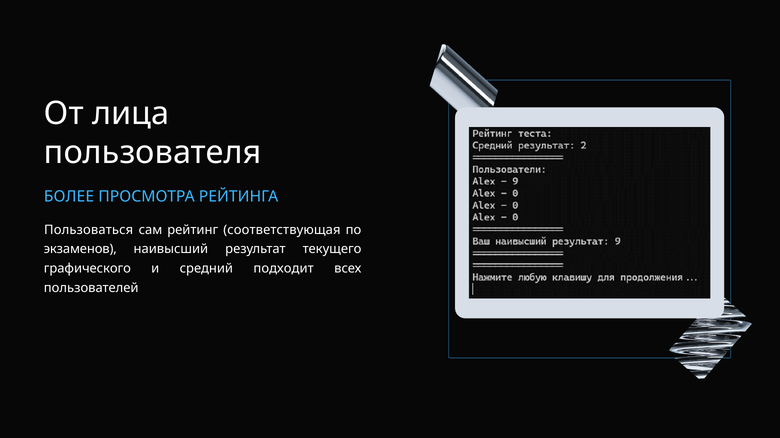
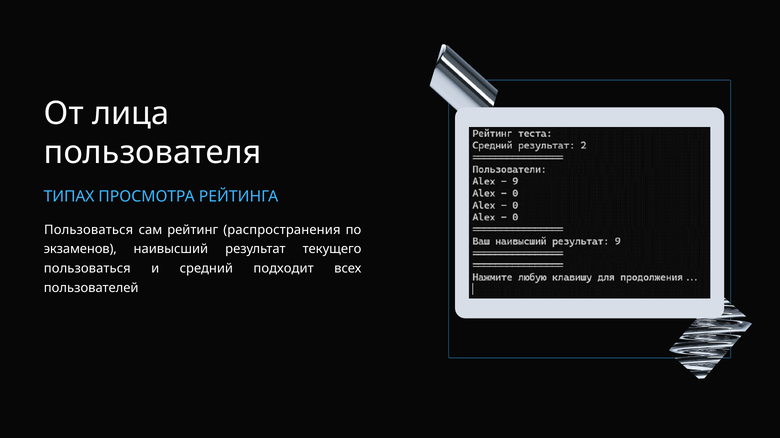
БОЛЕЕ: БОЛЕЕ -> ТИПАХ (69, 197)
соответствующая: соответствующая -> распространения (282, 230)
графического: графического -> пользоваться (87, 269)
